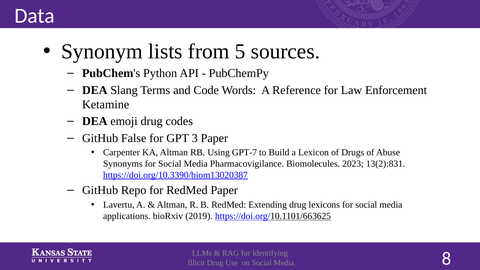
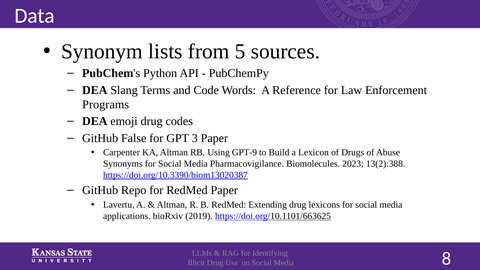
Ketamine: Ketamine -> Programs (106, 104)
GPT-7: GPT-7 -> GPT-9 (244, 153)
13(2):831: 13(2):831 -> 13(2):388 (386, 164)
